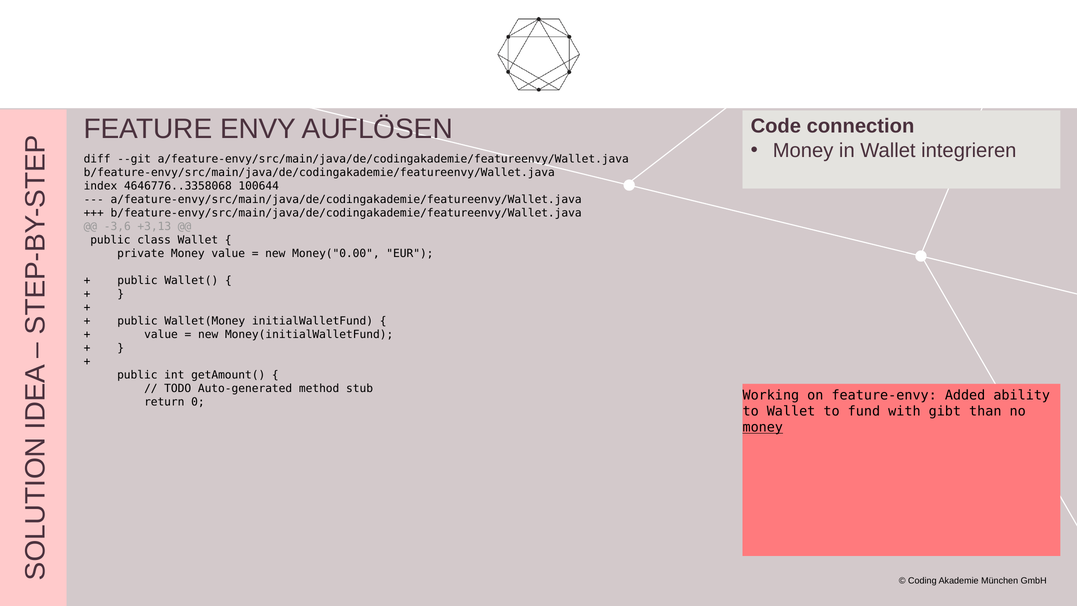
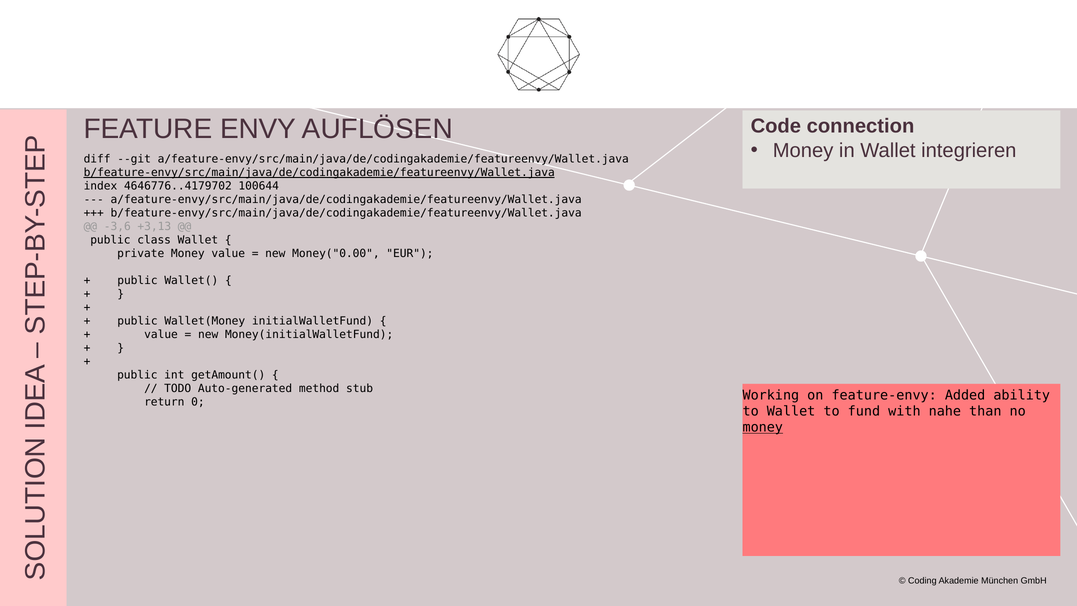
b/feature-envy/src/main/java/de/codingakademie/featureenvy/Wallet.java underline: none -> present (319, 173)
4646776..3358068: 4646776..3358068 -> 4646776..4179702 (178, 186)
gibt: gibt -> nahe (945, 411)
